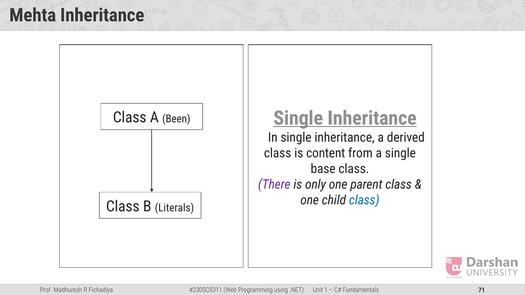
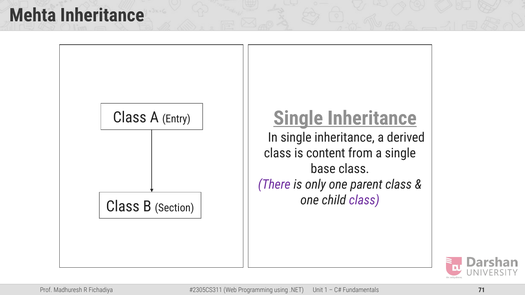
Been: Been -> Entry (176, 119)
class colour: blue -> purple (364, 200)
Literals: Literals -> Section (174, 208)
